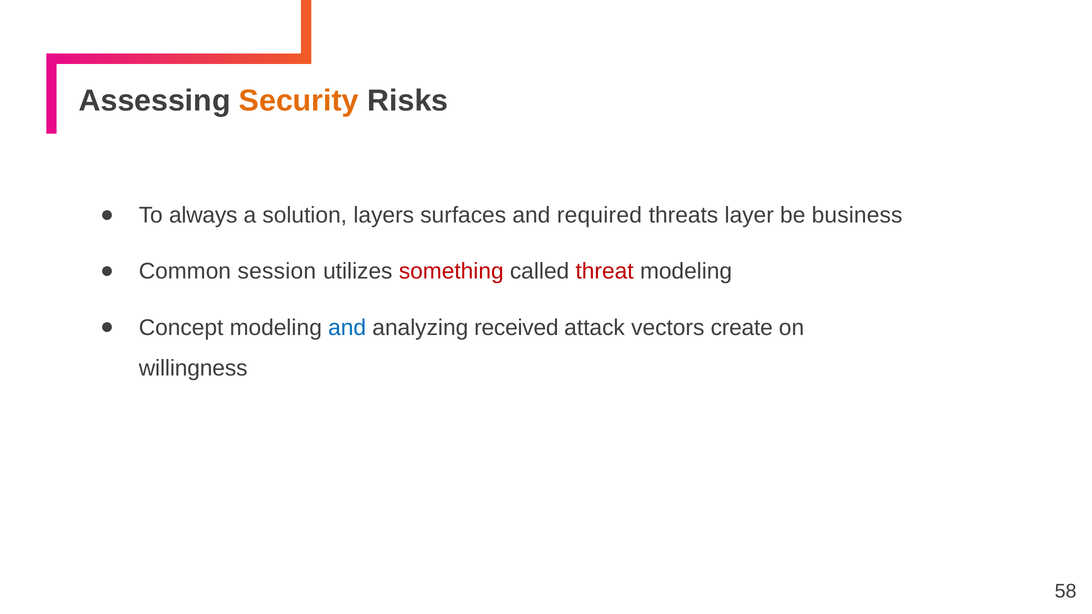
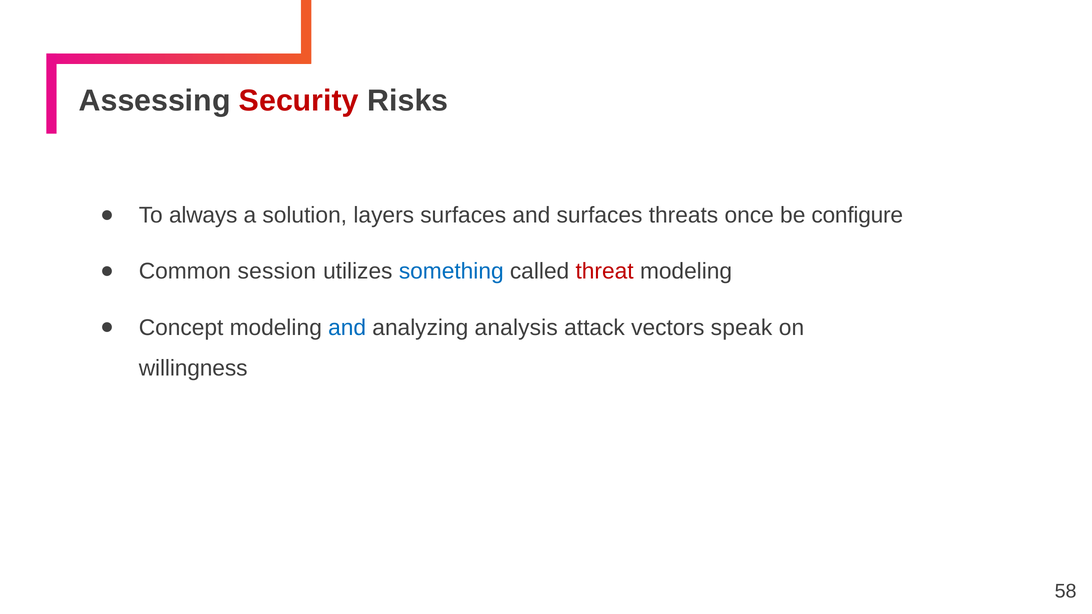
Security colour: orange -> red (299, 101)
and required: required -> surfaces (600, 215)
layer: layer -> once (749, 215)
business: business -> configure (857, 215)
something colour: red -> blue (451, 272)
received: received -> analysis (516, 328)
create: create -> speak (741, 328)
